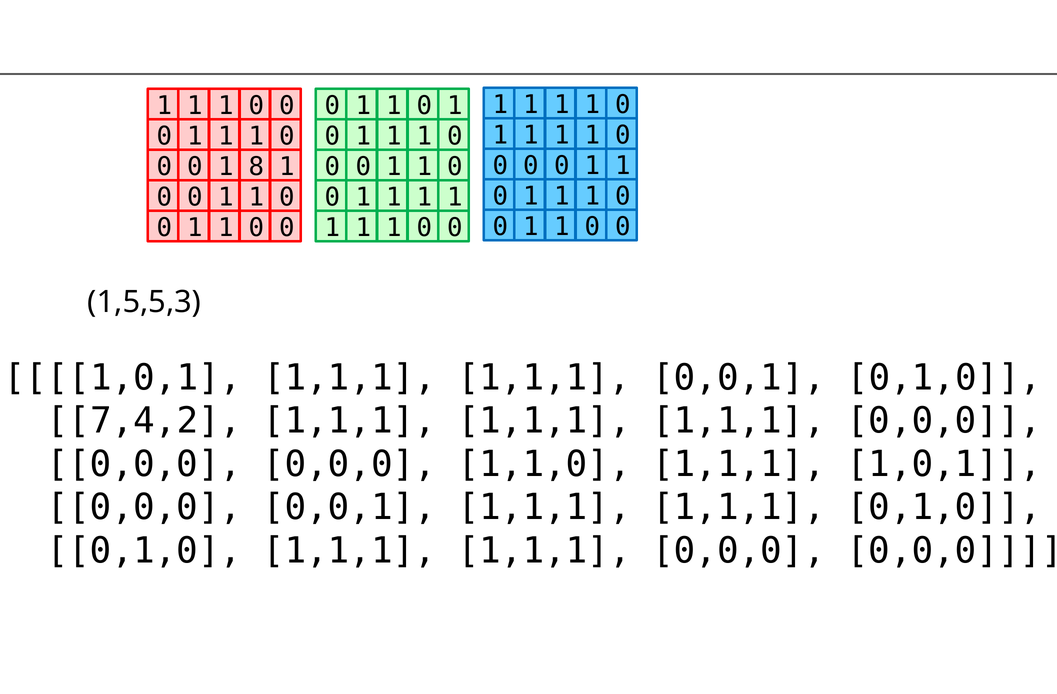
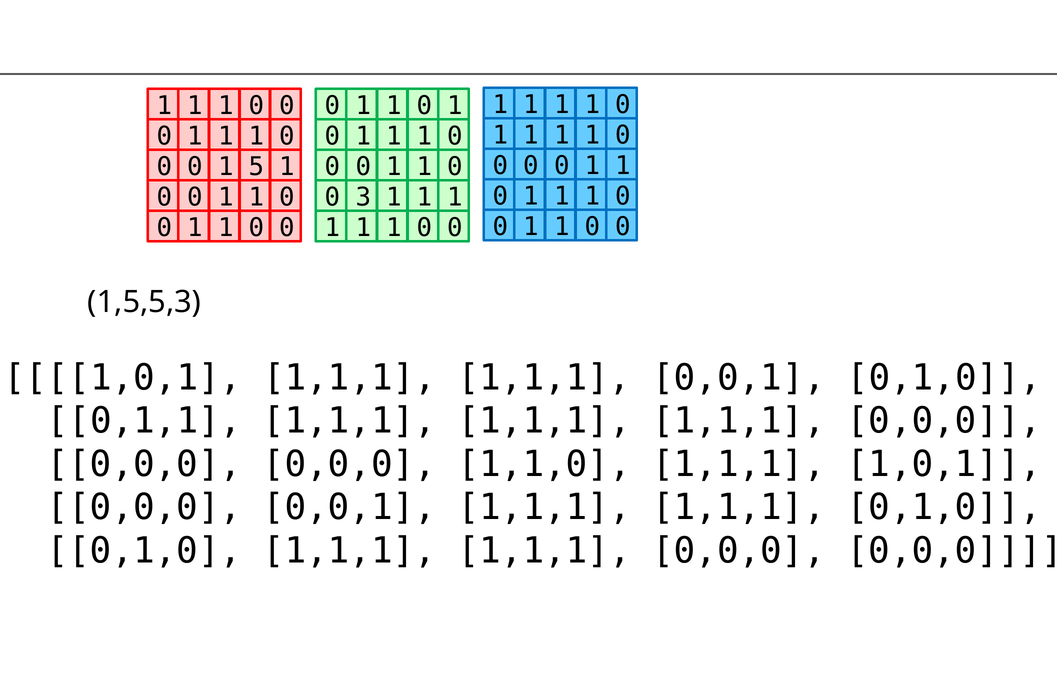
8: 8 -> 5 (256, 167)
1: 1 -> 3 (363, 197)
7,4,2: 7,4,2 -> 0,1,1 (144, 421)
